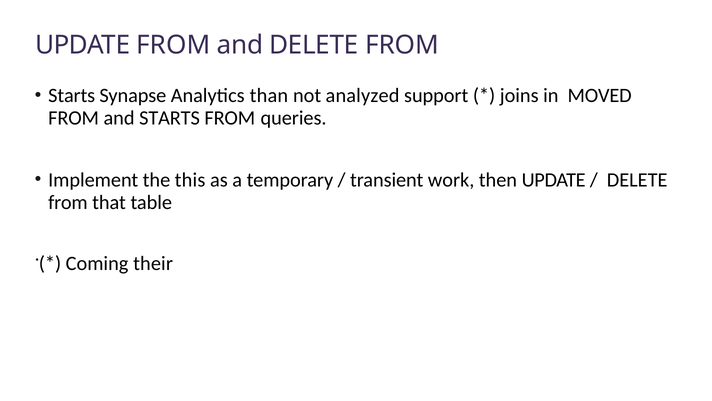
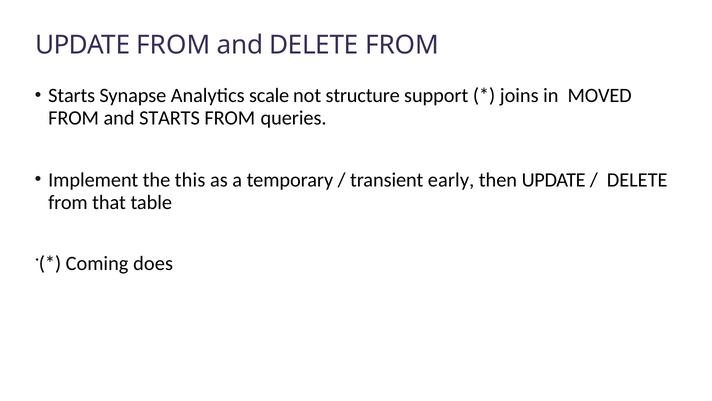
than: than -> scale (269, 96)
analyzed: analyzed -> structure (363, 96)
work: work -> early (451, 180)
their: their -> does (153, 263)
